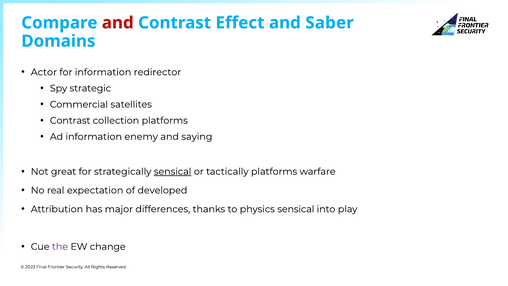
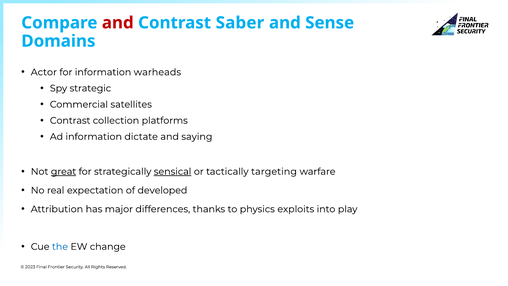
Effect: Effect -> Saber (240, 23)
Saber: Saber -> Sense (330, 23)
redirector: redirector -> warheads (157, 72)
enemy: enemy -> dictate (141, 137)
great underline: none -> present (64, 171)
tactically platforms: platforms -> targeting (274, 171)
physics sensical: sensical -> exploits (296, 209)
the colour: purple -> blue (60, 246)
